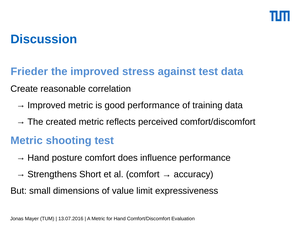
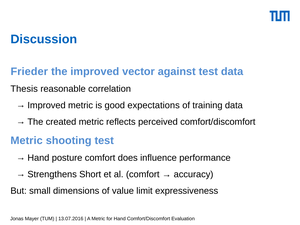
stress: stress -> vector (138, 72)
Create: Create -> Thesis (24, 89)
good performance: performance -> expectations (154, 105)
